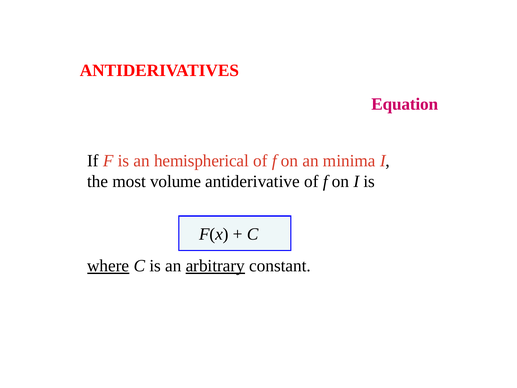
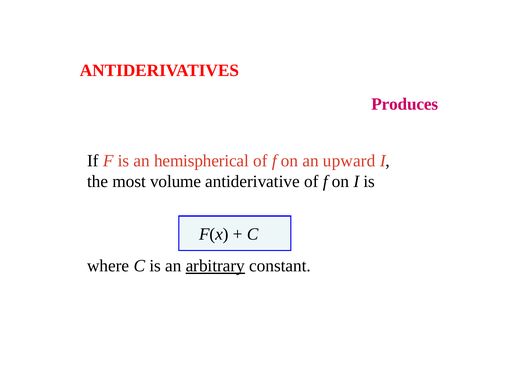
Equation: Equation -> Produces (405, 104)
minima: minima -> upward (349, 161)
where underline: present -> none (108, 266)
